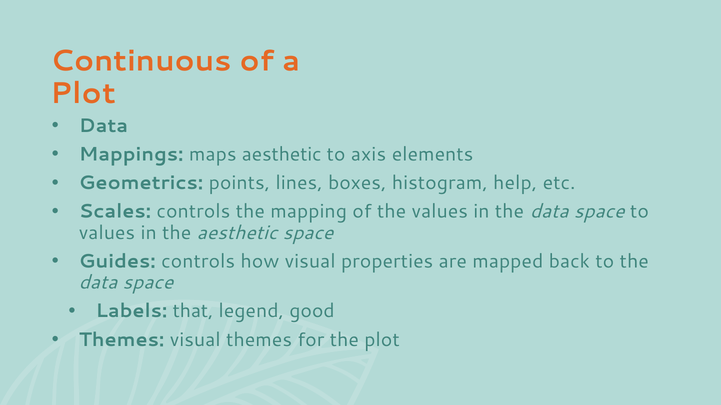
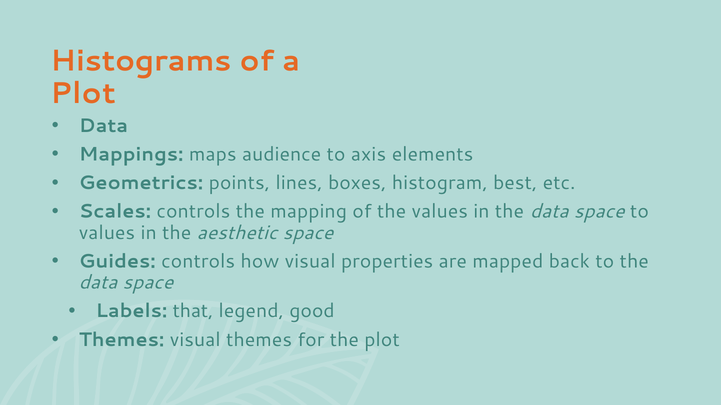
Continuous: Continuous -> Histograms (141, 61)
maps aesthetic: aesthetic -> audience (282, 154)
help: help -> best (515, 183)
